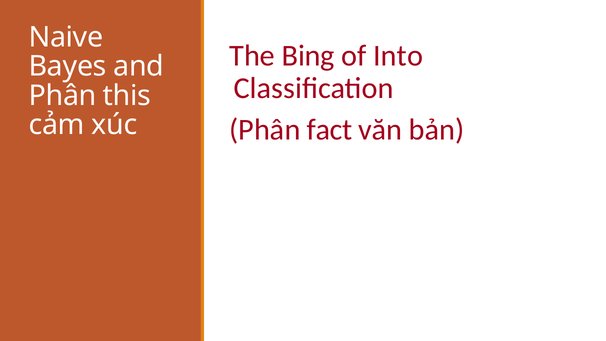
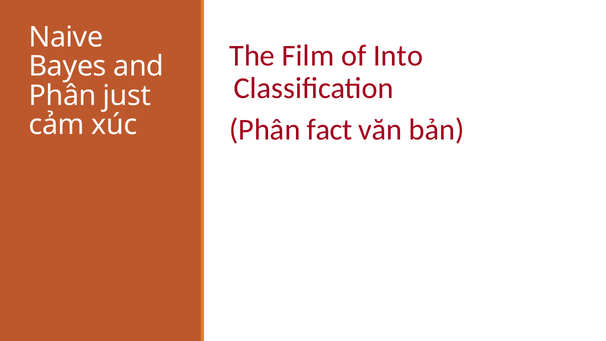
Bing: Bing -> Film (308, 56)
this: this -> just (127, 96)
